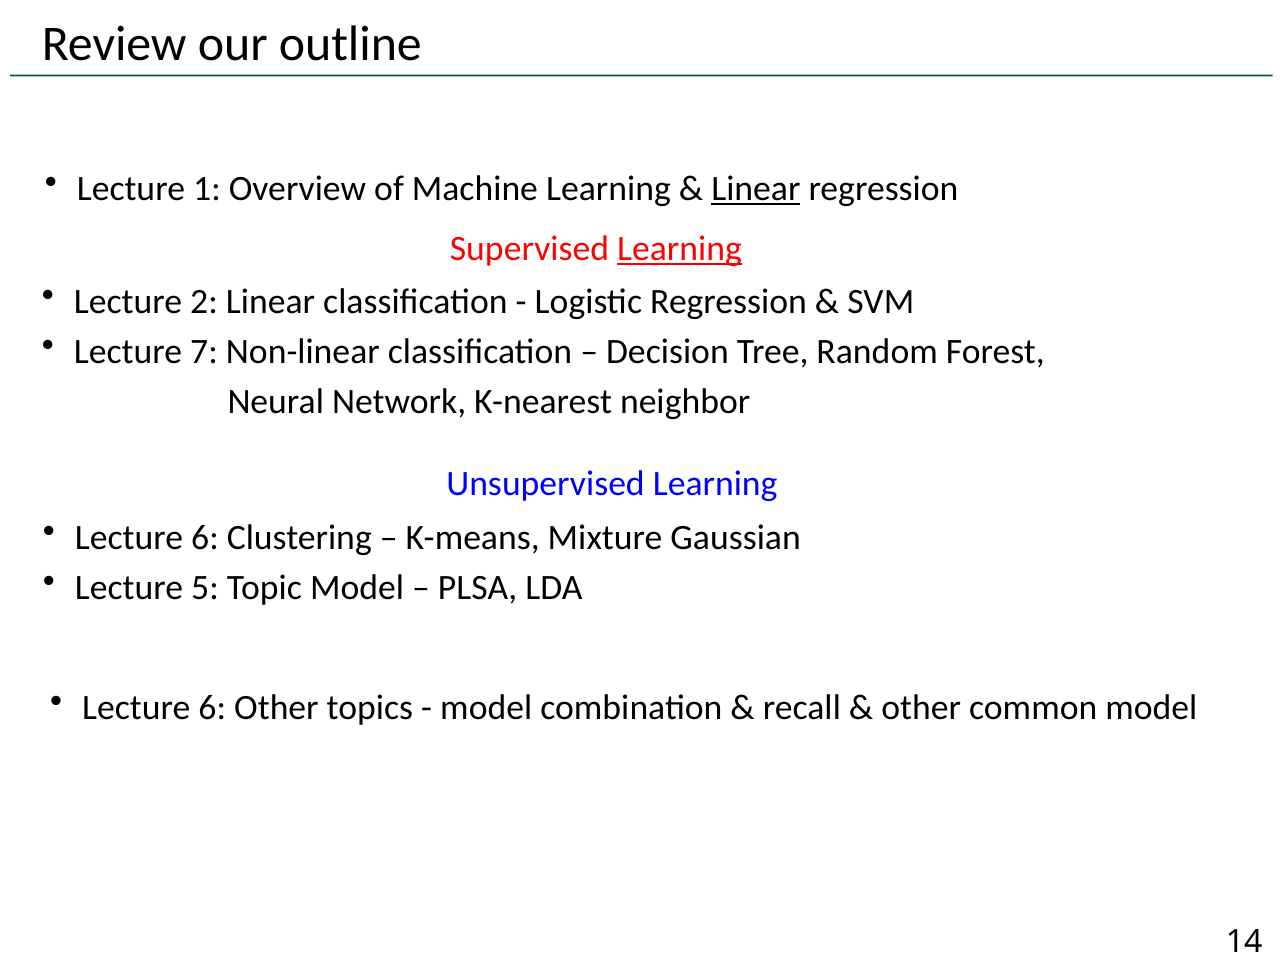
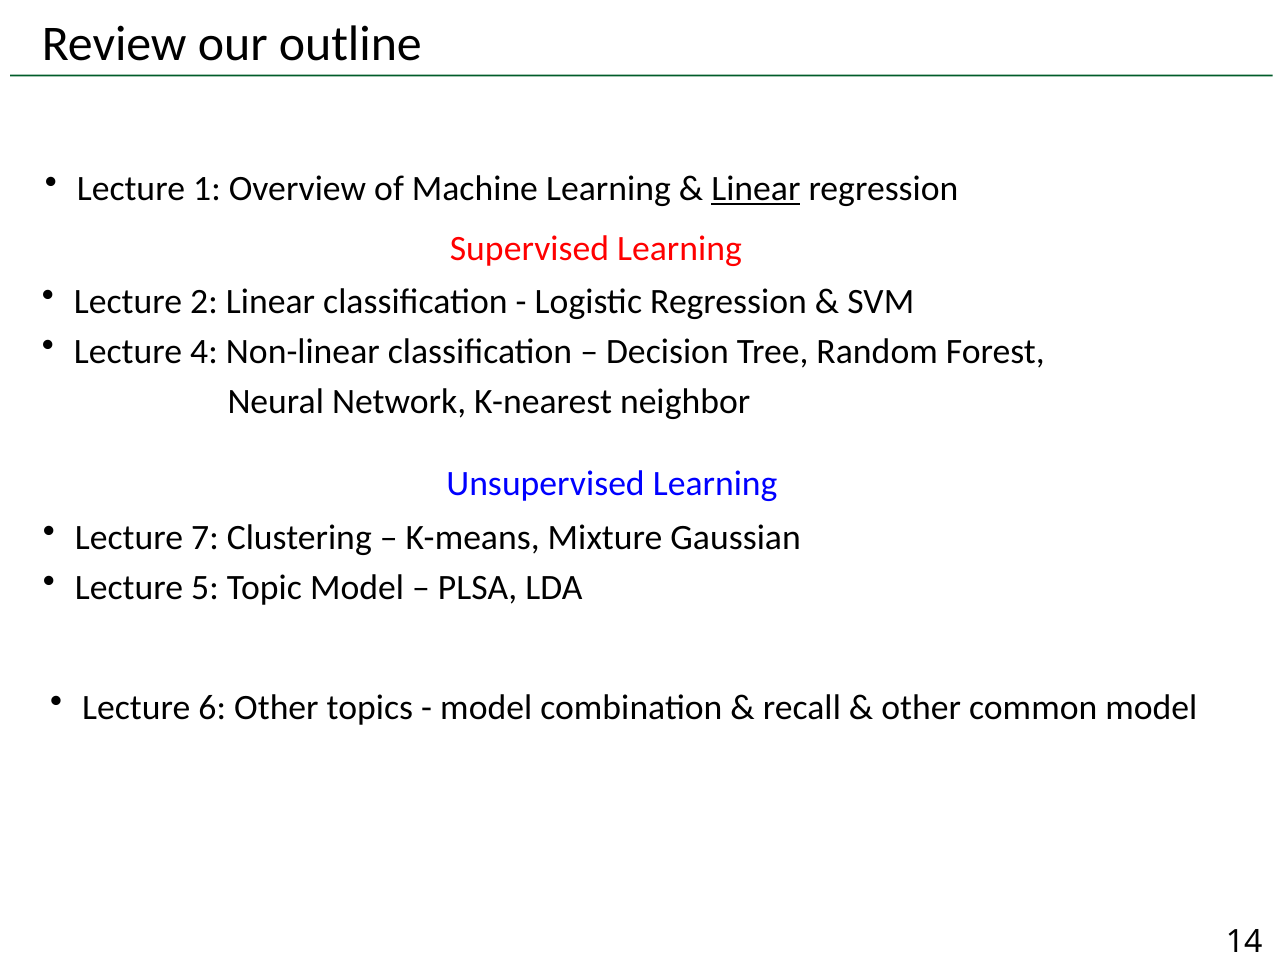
Learning underline: present -> none (679, 249)
7: 7 -> 4 (204, 352)
6: 6 -> 7 (205, 538)
